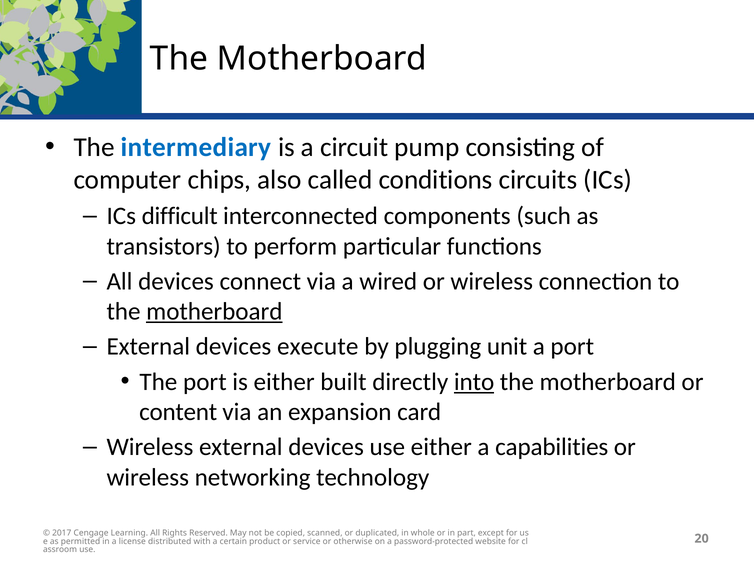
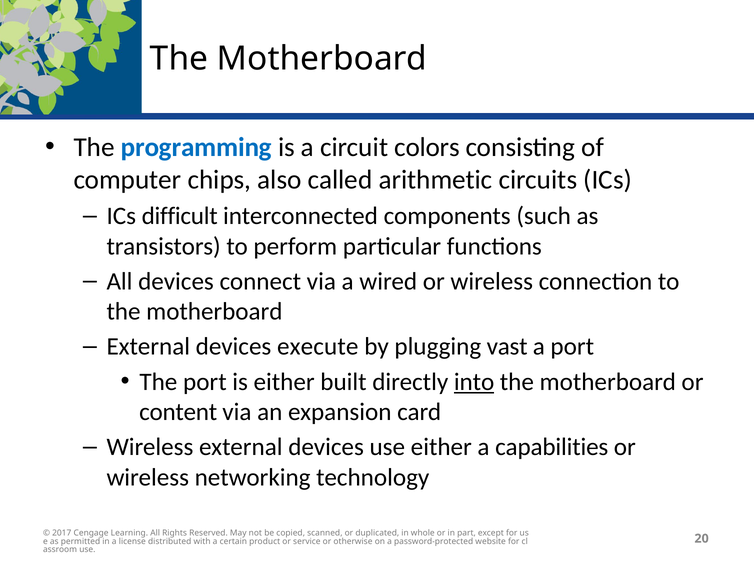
intermediary: intermediary -> programming (196, 147)
pump: pump -> colors (427, 147)
conditions: conditions -> arithmetic (436, 180)
motherboard underline: present -> none (214, 312)
unit: unit -> vast (507, 347)
